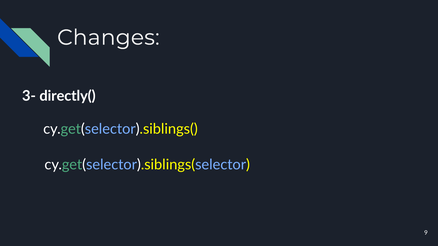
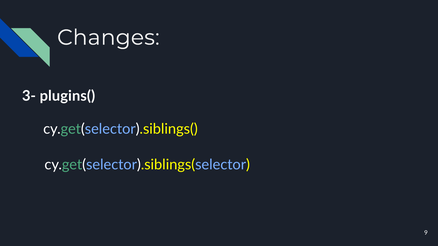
directly(: directly( -> plugins( (67, 96)
